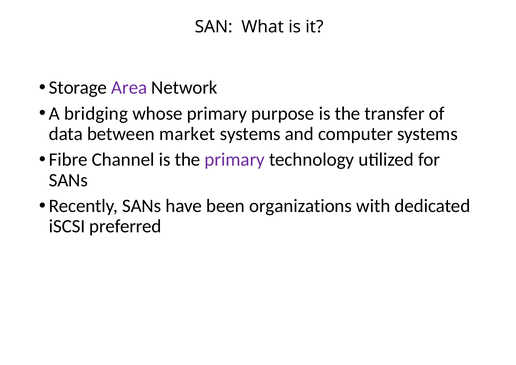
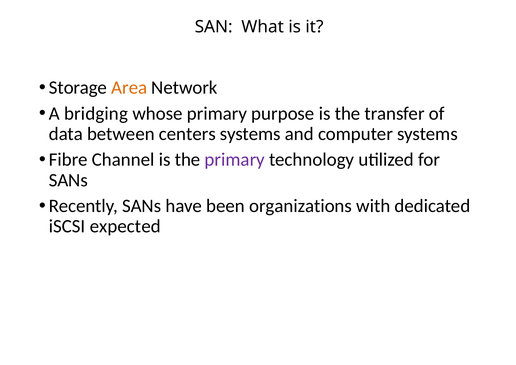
Area colour: purple -> orange (129, 88)
market: market -> centers (187, 134)
preferred: preferred -> expected (125, 227)
